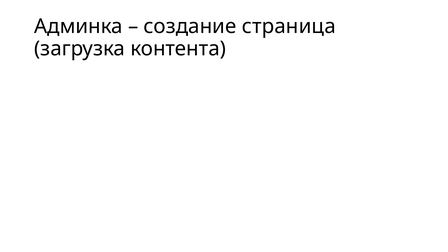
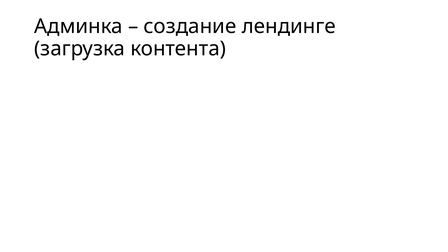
страница: страница -> лендинге (289, 27)
